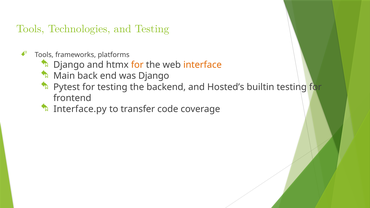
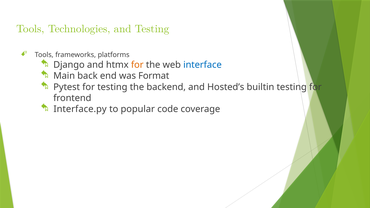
interface colour: orange -> blue (203, 65)
was Django: Django -> Format (154, 76)
transfer: transfer -> popular (138, 109)
